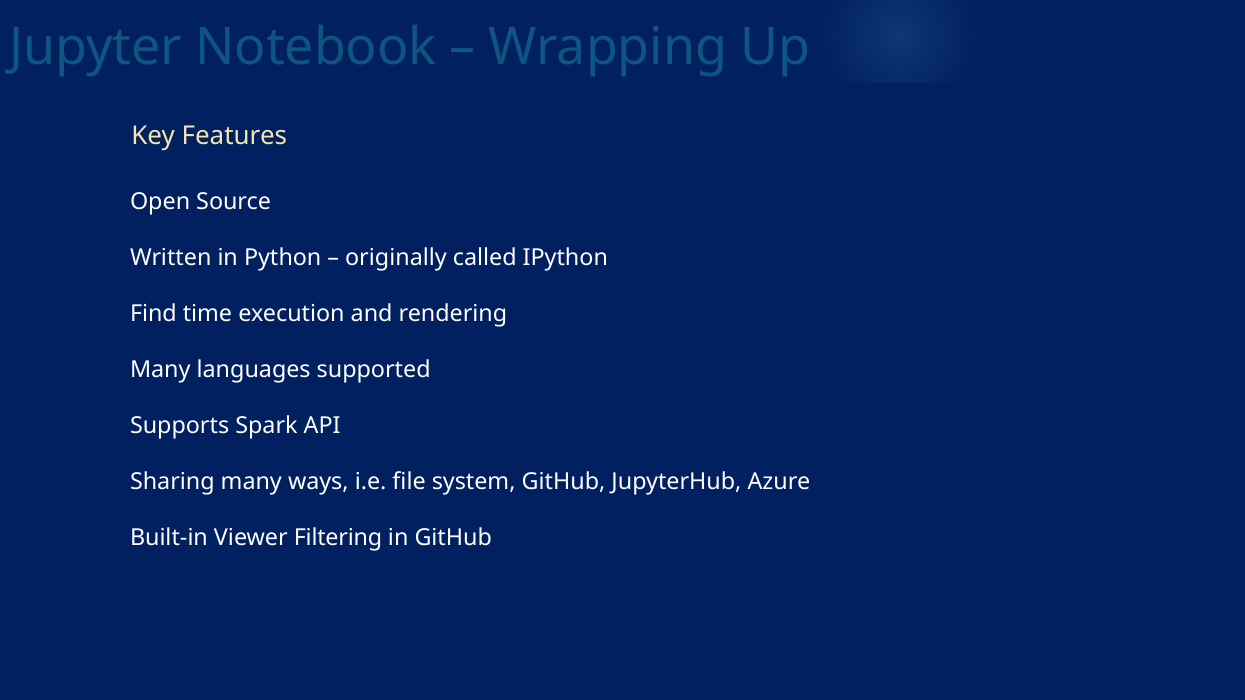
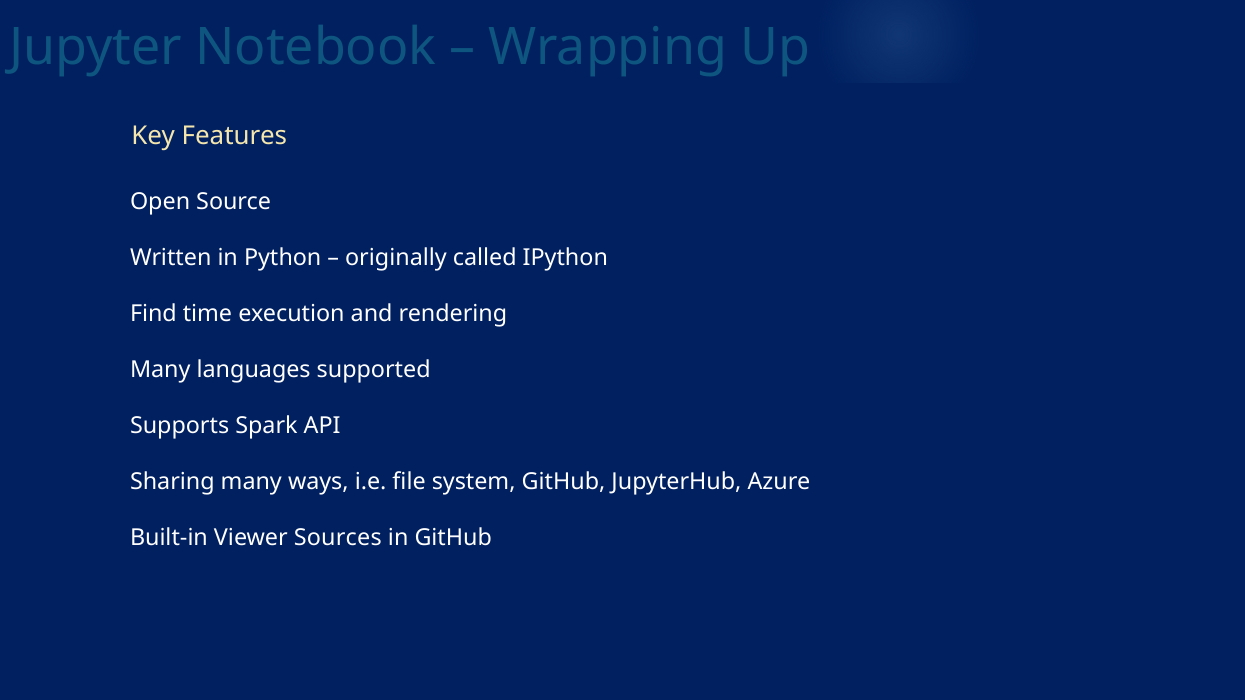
Filtering: Filtering -> Sources (338, 538)
